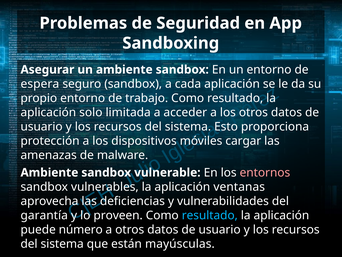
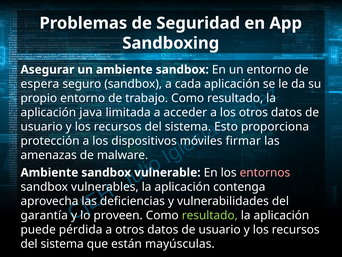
solo: solo -> java (91, 112)
cargar: cargar -> firmar (243, 141)
ventanas: ventanas -> contenga (239, 187)
resultado colour: light blue -> light green (210, 215)
número: número -> pérdida (81, 229)
